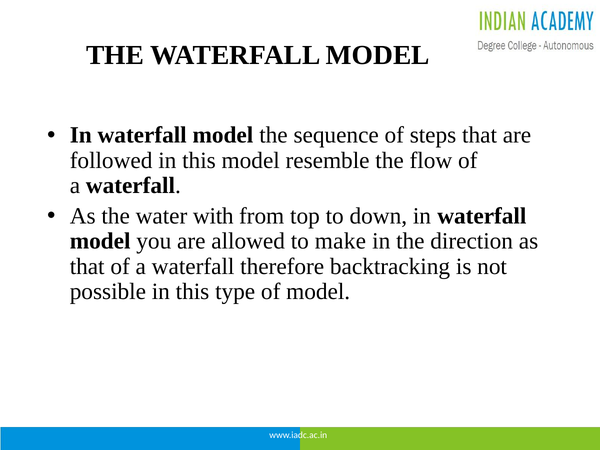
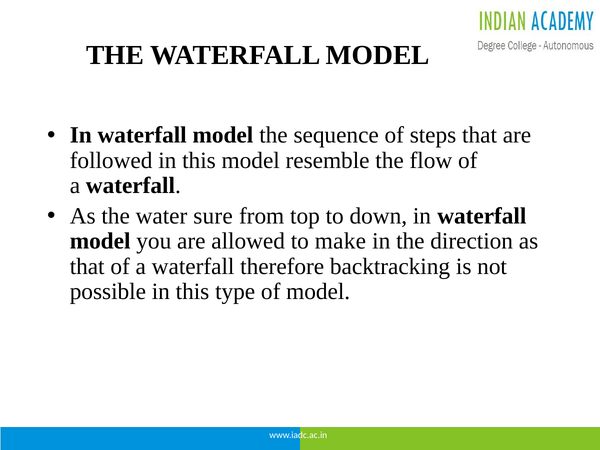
with: with -> sure (213, 216)
